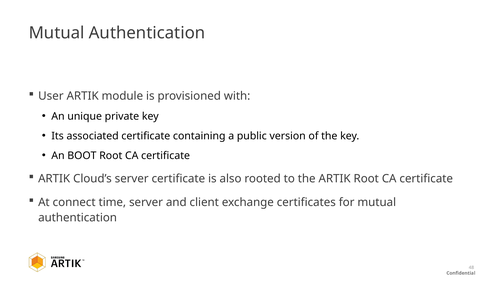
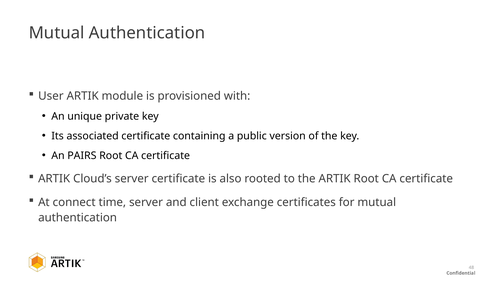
BOOT: BOOT -> PAIRS (82, 155)
